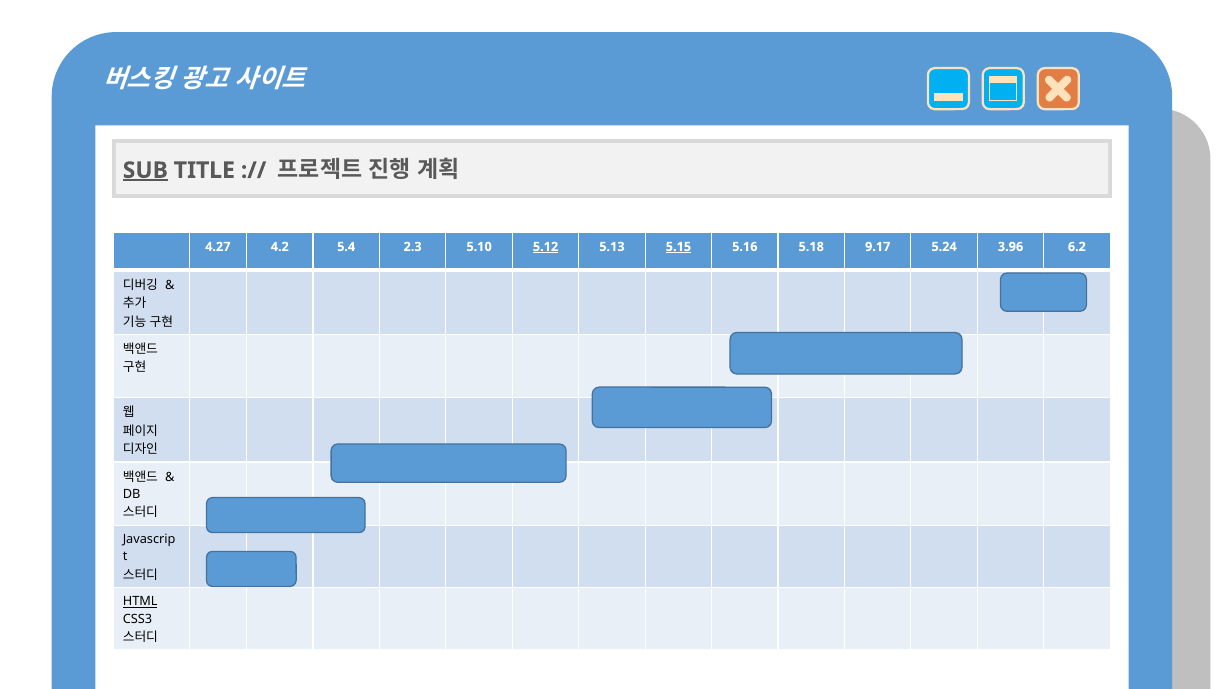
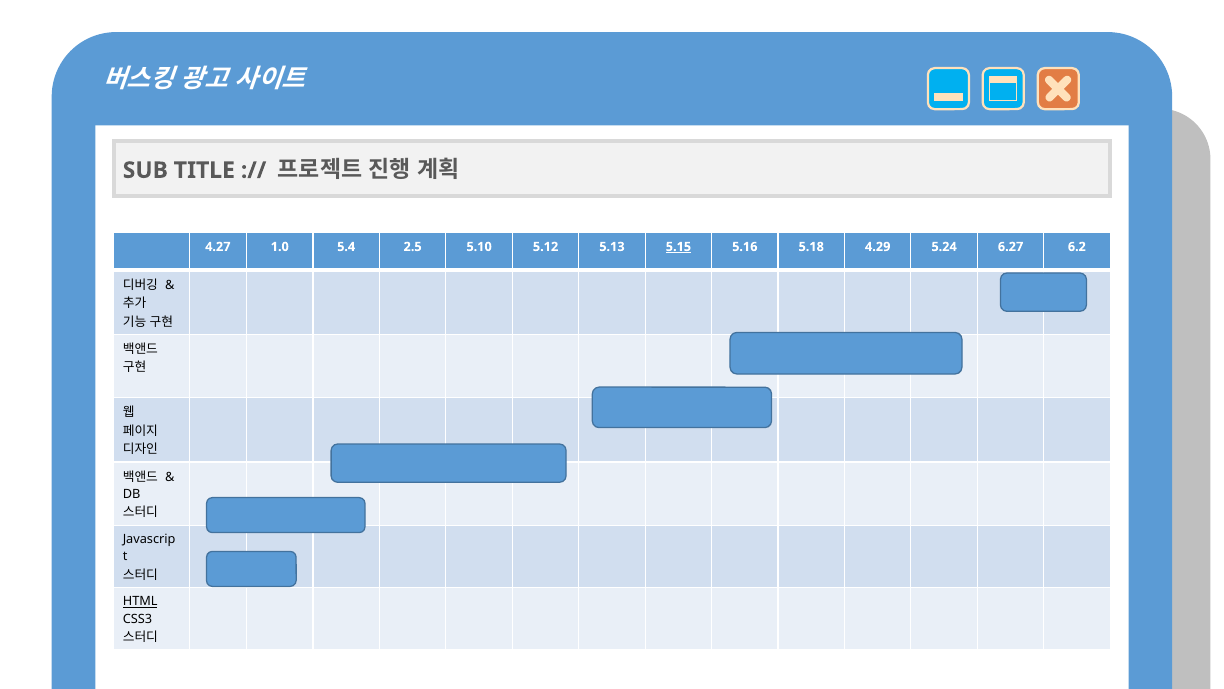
SUB underline: present -> none (145, 170)
4.2: 4.2 -> 1.0 (280, 247)
2.3: 2.3 -> 2.5 (413, 247)
5.12 underline: present -> none (546, 247)
9.17: 9.17 -> 4.29 (878, 247)
3.96: 3.96 -> 6.27 (1011, 247)
